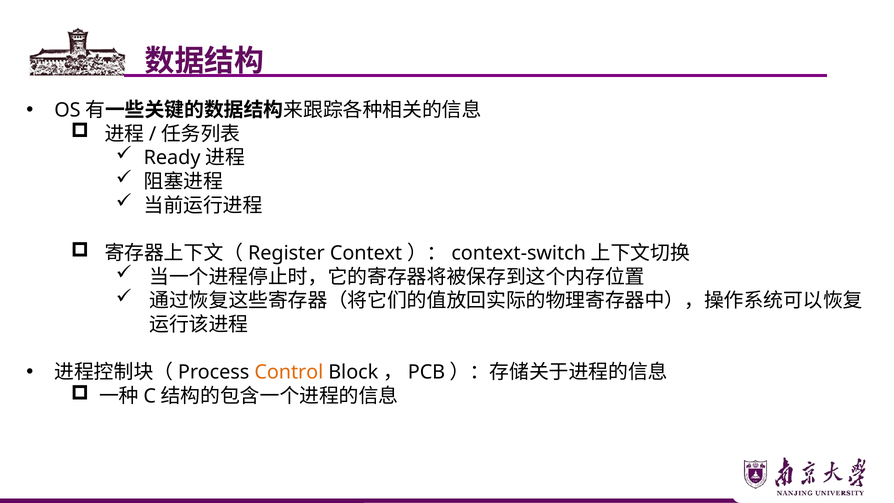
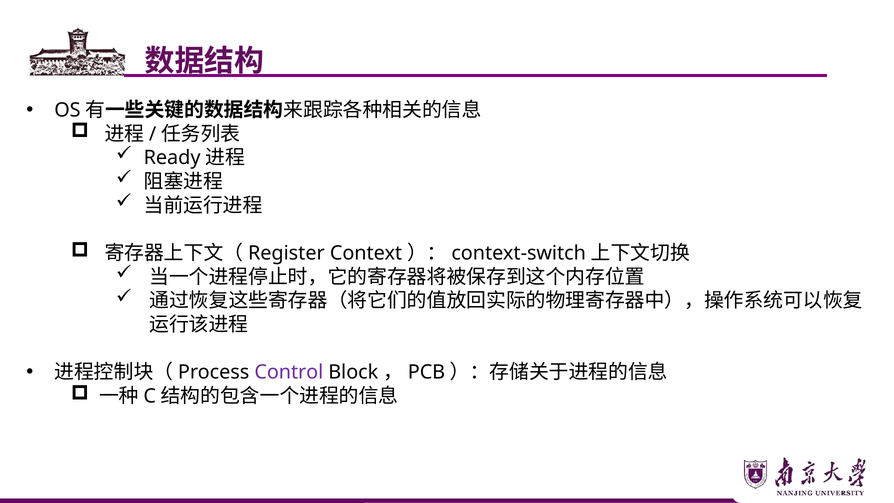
Control colour: orange -> purple (289, 372)
